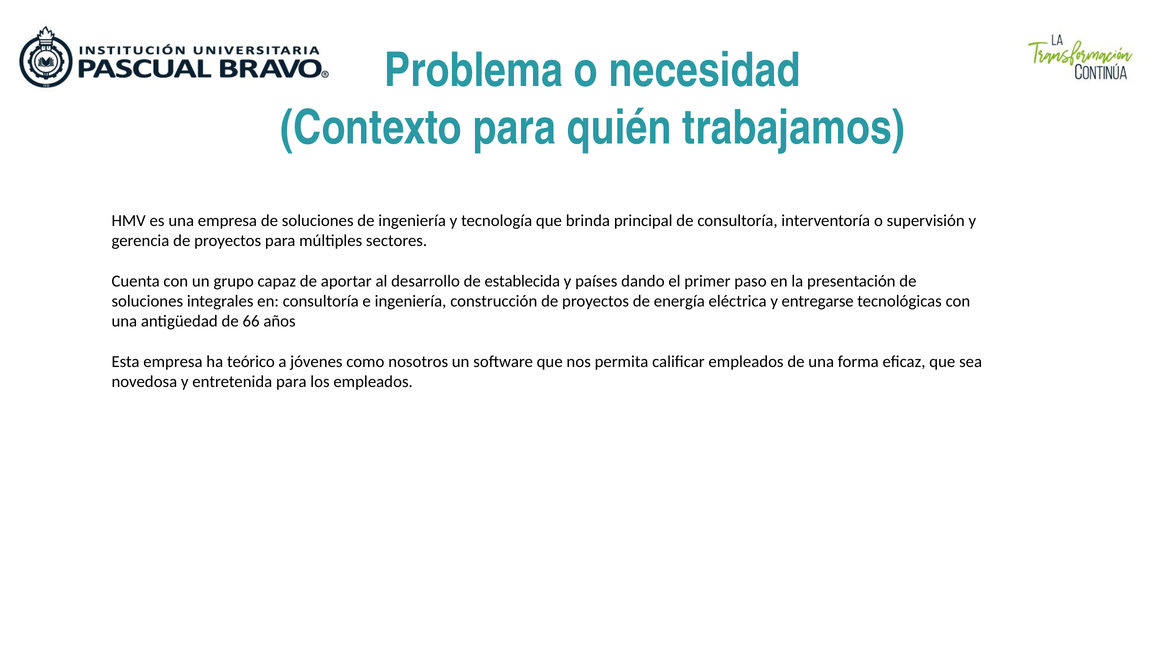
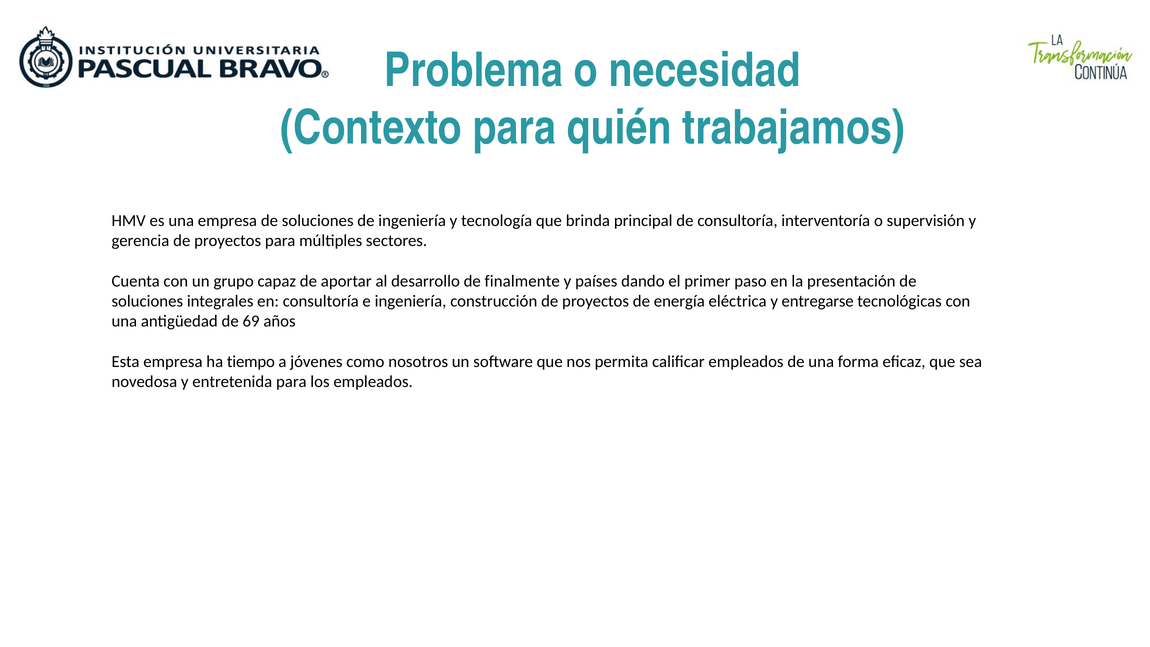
establecida: establecida -> finalmente (522, 281)
66: 66 -> 69 (251, 321)
teórico: teórico -> tiempo (251, 362)
